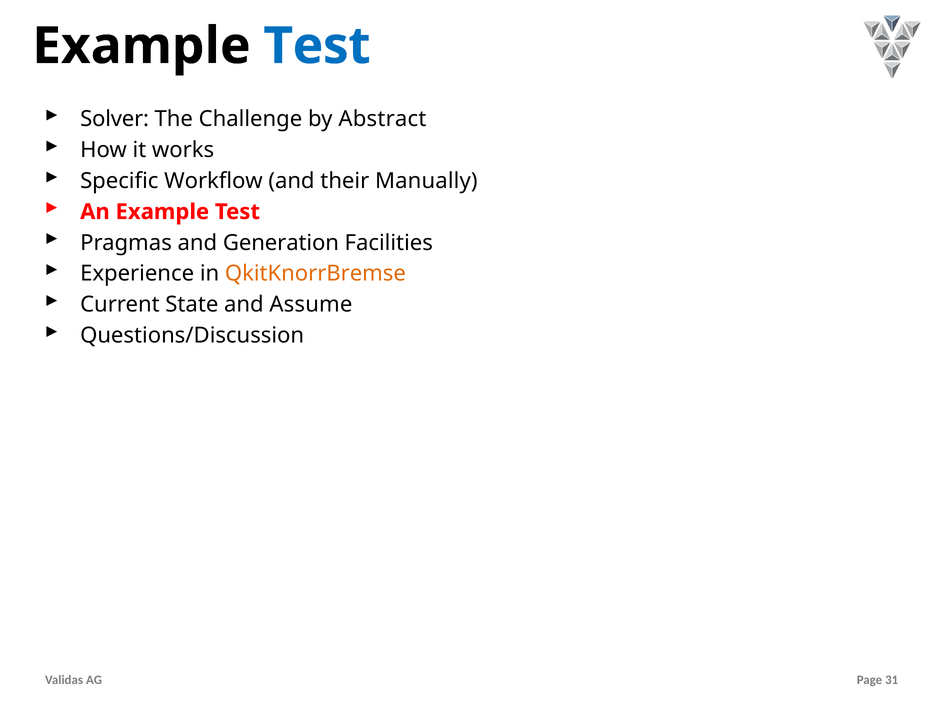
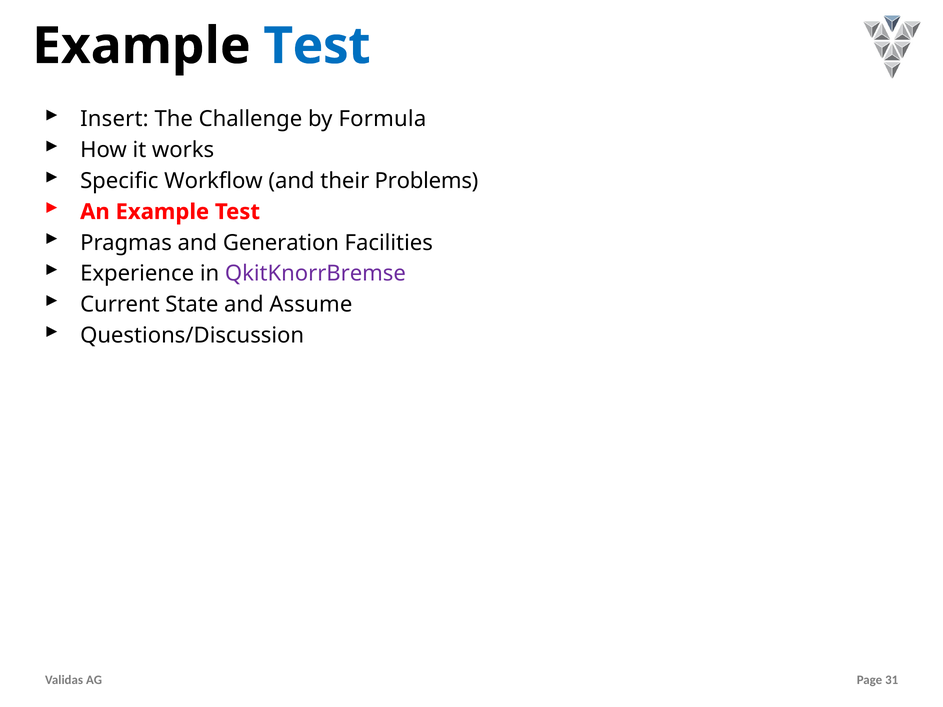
Solver: Solver -> Insert (114, 119)
Abstract: Abstract -> Formula (382, 119)
Manually: Manually -> Problems (426, 181)
QkitKnorrBremse colour: orange -> purple (315, 274)
